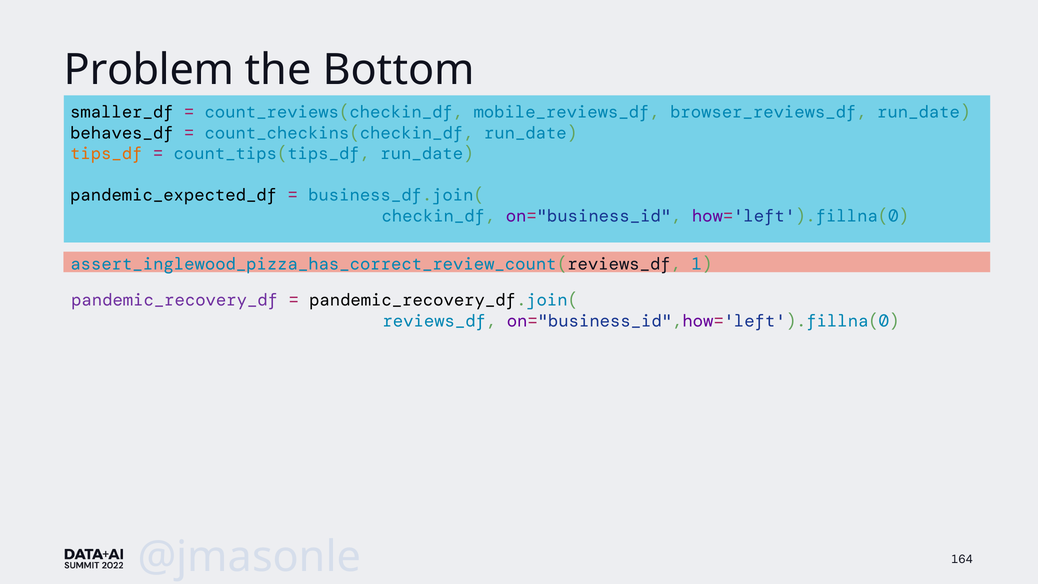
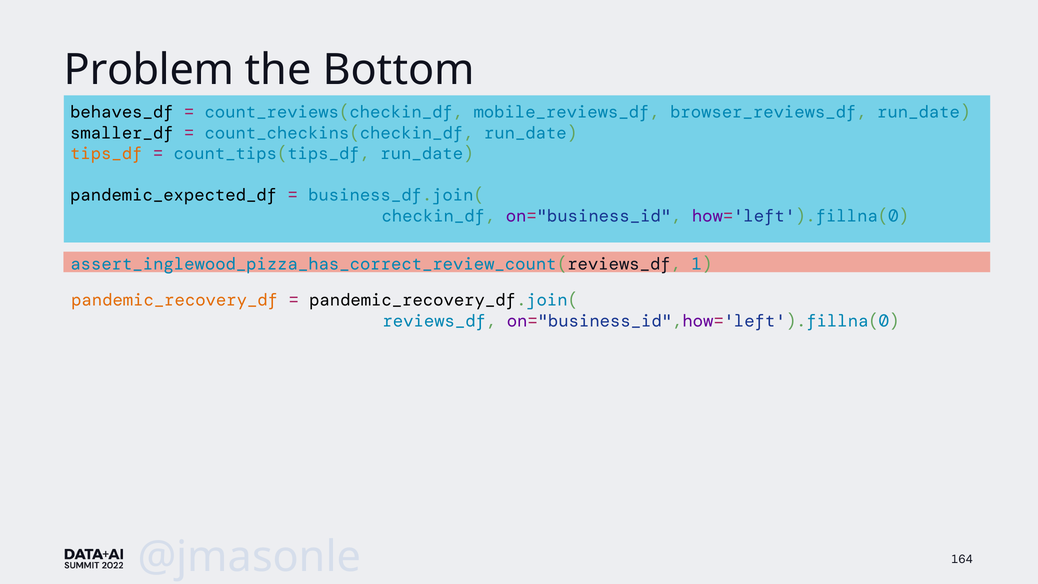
smaller_df: smaller_df -> behaves_df (122, 112)
behaves_df: behaves_df -> smaller_df (122, 133)
pandemic_recovery_df colour: purple -> orange (175, 300)
